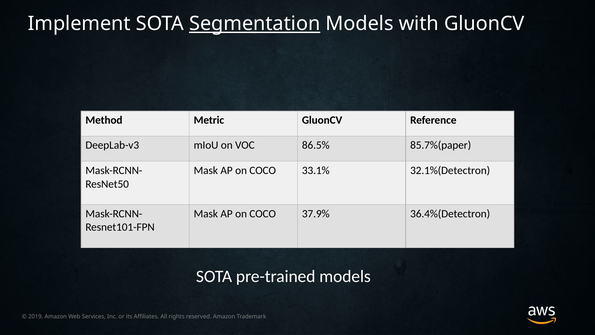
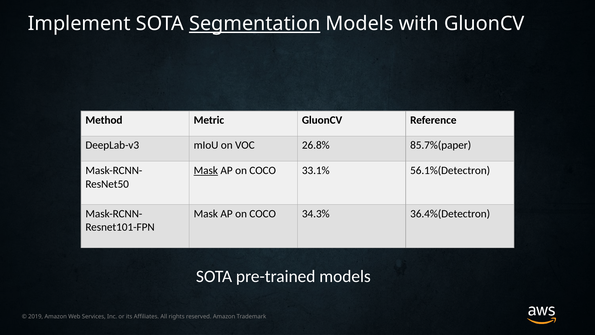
86.5%: 86.5% -> 26.8% (316, 145)
Mask underline: none -> present (206, 170)
32.1%(Detectron: 32.1%(Detectron -> 56.1%(Detectron (450, 170)
37.9%: 37.9% -> 34.3% (316, 213)
